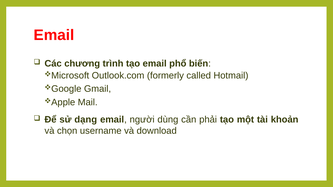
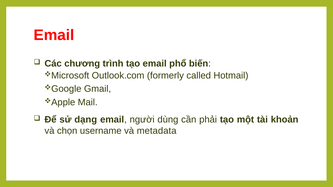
download: download -> metadata (157, 131)
